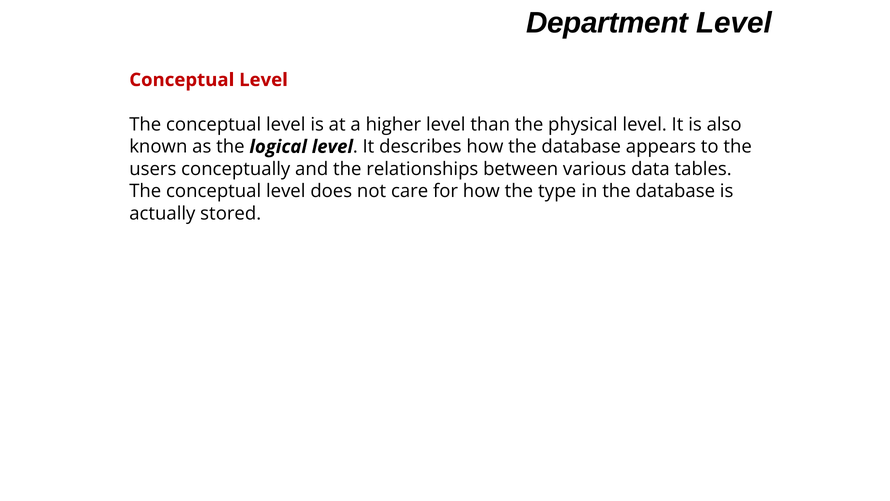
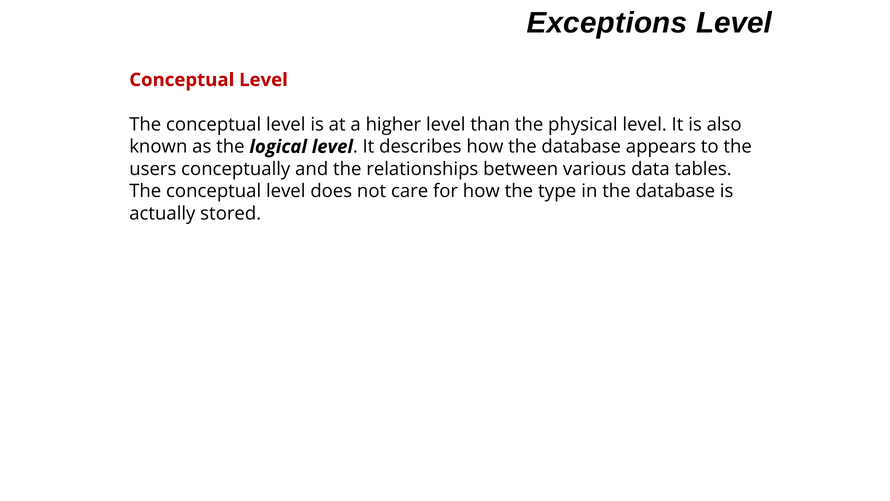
Department: Department -> Exceptions (607, 23)
